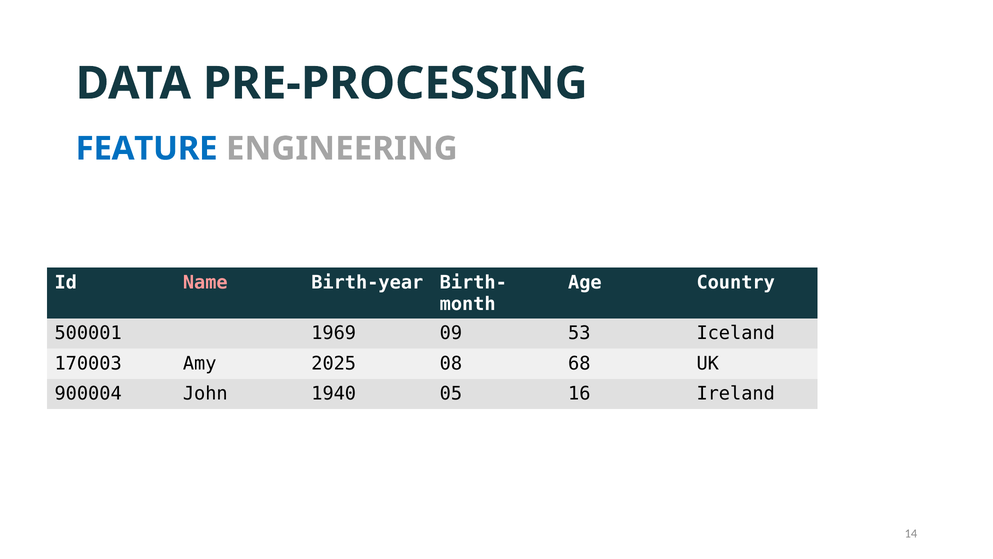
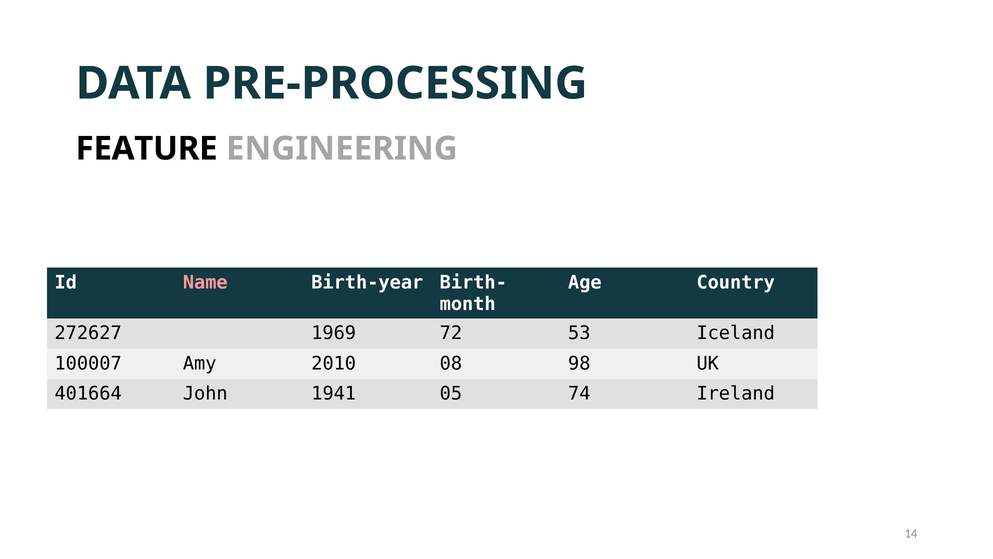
FEATURE colour: blue -> black (147, 148)
500001: 500001 -> 272627 (88, 333)
09: 09 -> 72 (451, 333)
170003: 170003 -> 100007 (88, 363)
2025: 2025 -> 2010 (334, 363)
68: 68 -> 98 (579, 363)
900004: 900004 -> 401664 (88, 393)
1940: 1940 -> 1941 (334, 393)
16: 16 -> 74 (579, 393)
